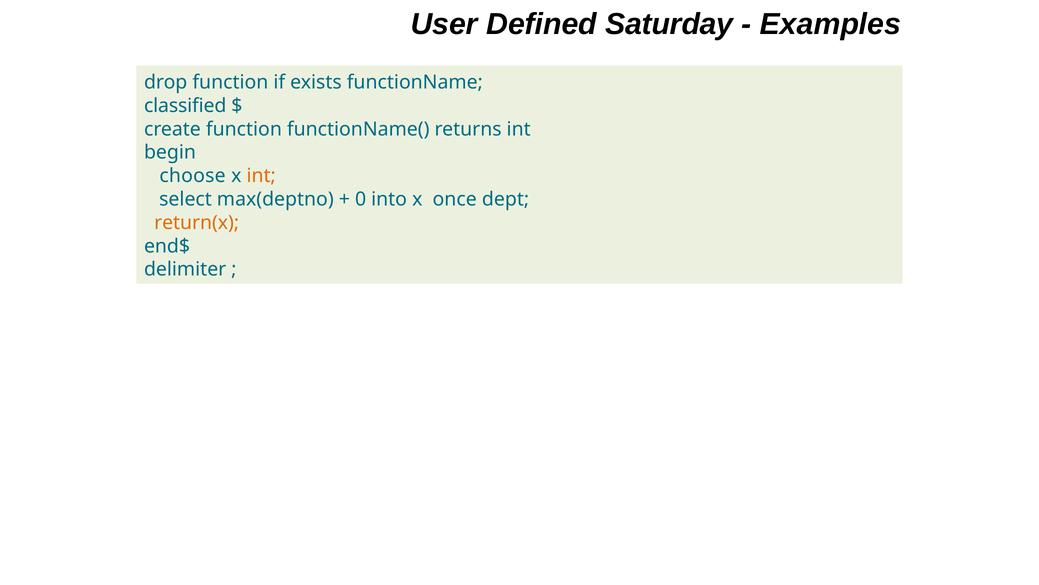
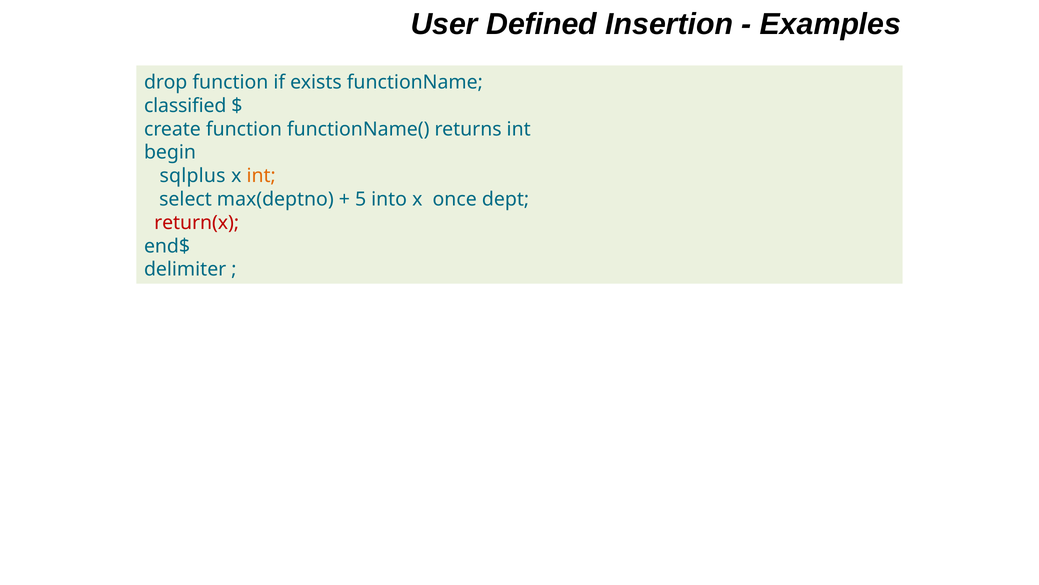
Saturday: Saturday -> Insertion (669, 24)
choose: choose -> sqlplus (193, 176)
0: 0 -> 5 (361, 199)
return(x colour: orange -> red (197, 223)
